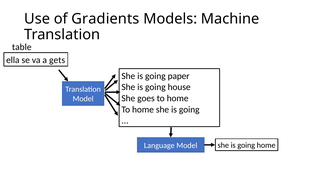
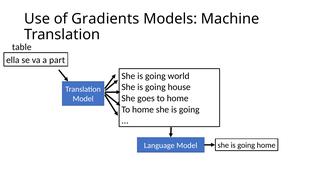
gets: gets -> part (57, 60)
paper: paper -> world (179, 76)
